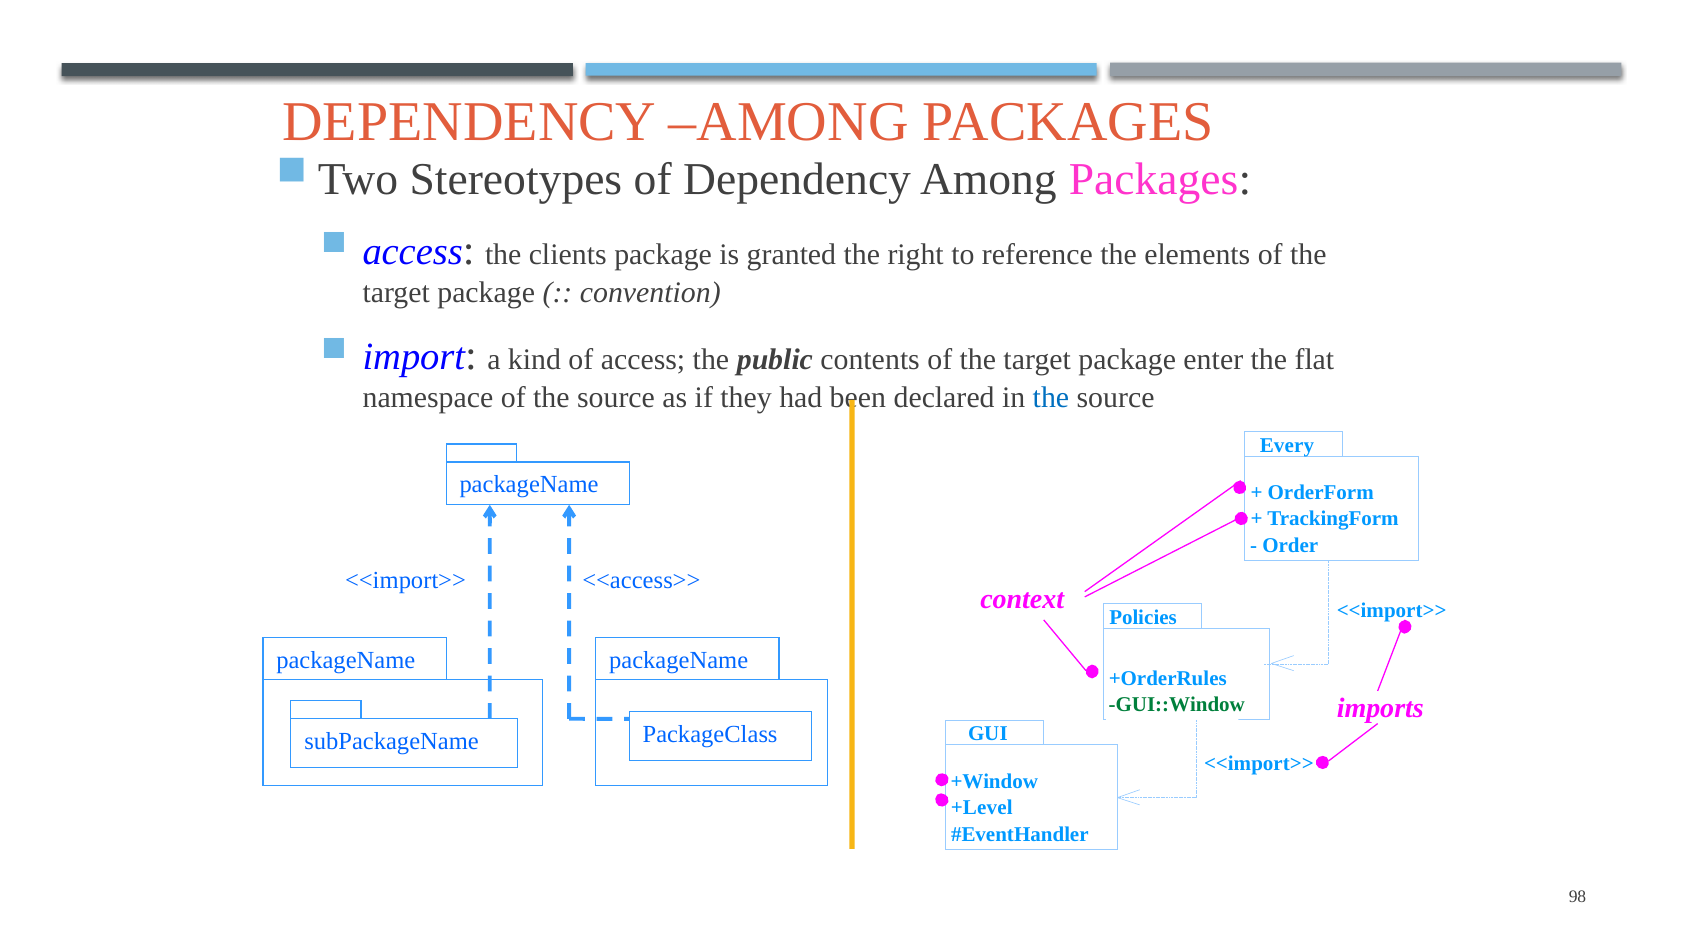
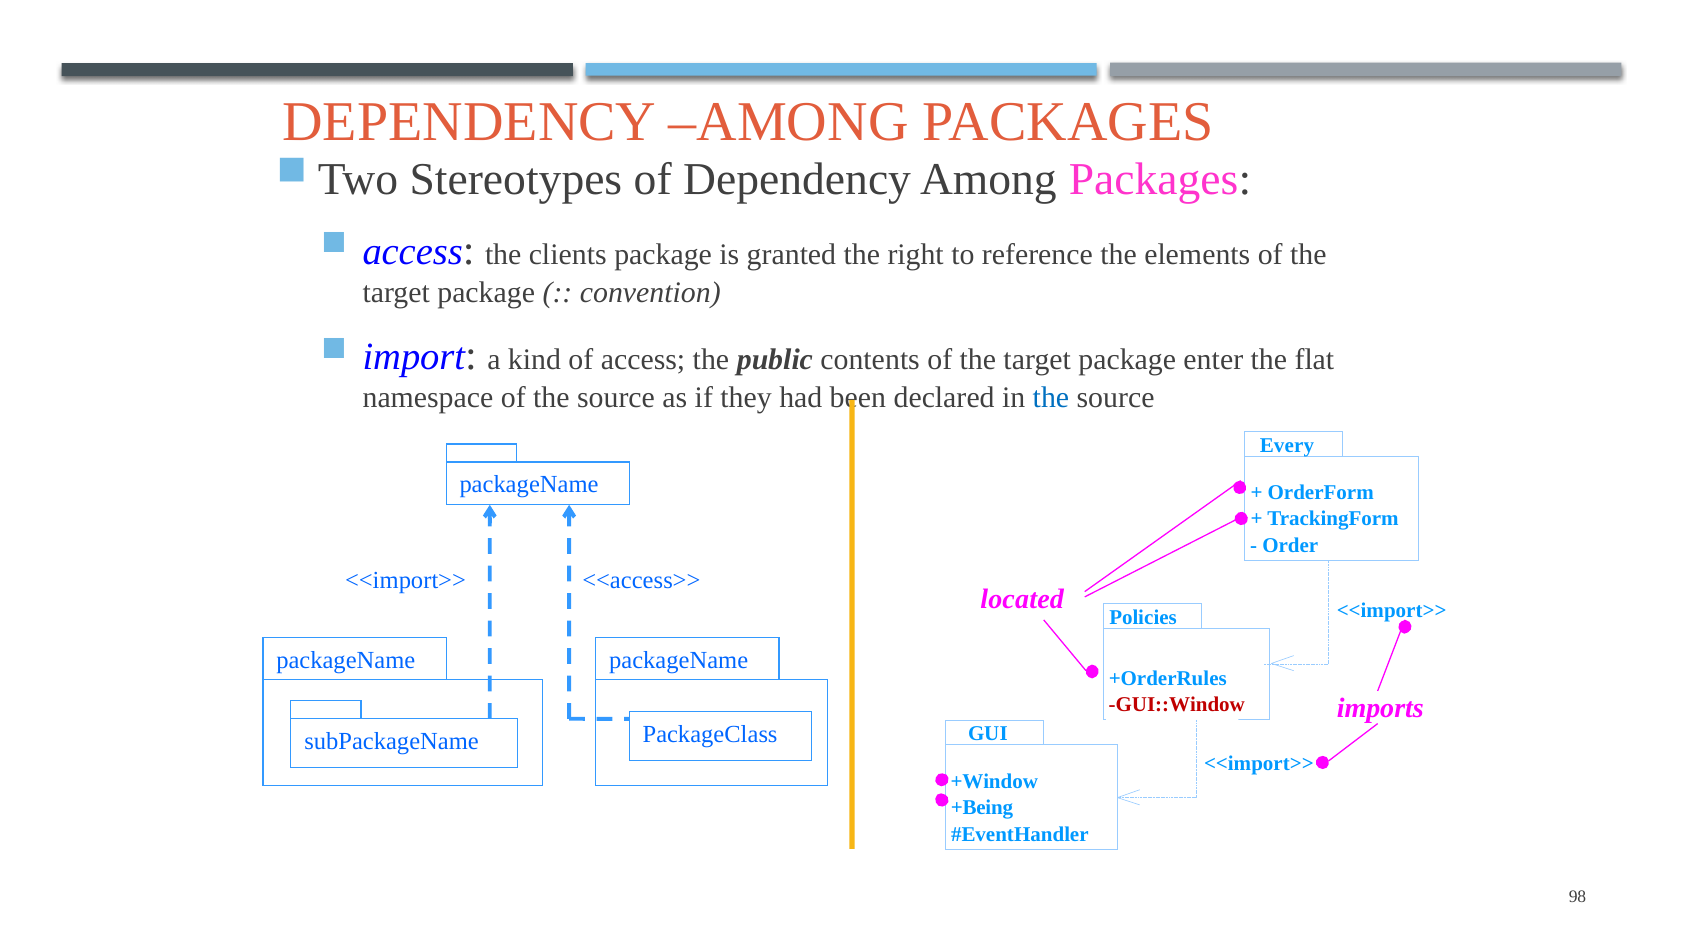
context: context -> located (1022, 599)
GUI::Window colour: green -> red (1177, 705)
+Level: +Level -> +Being (982, 808)
